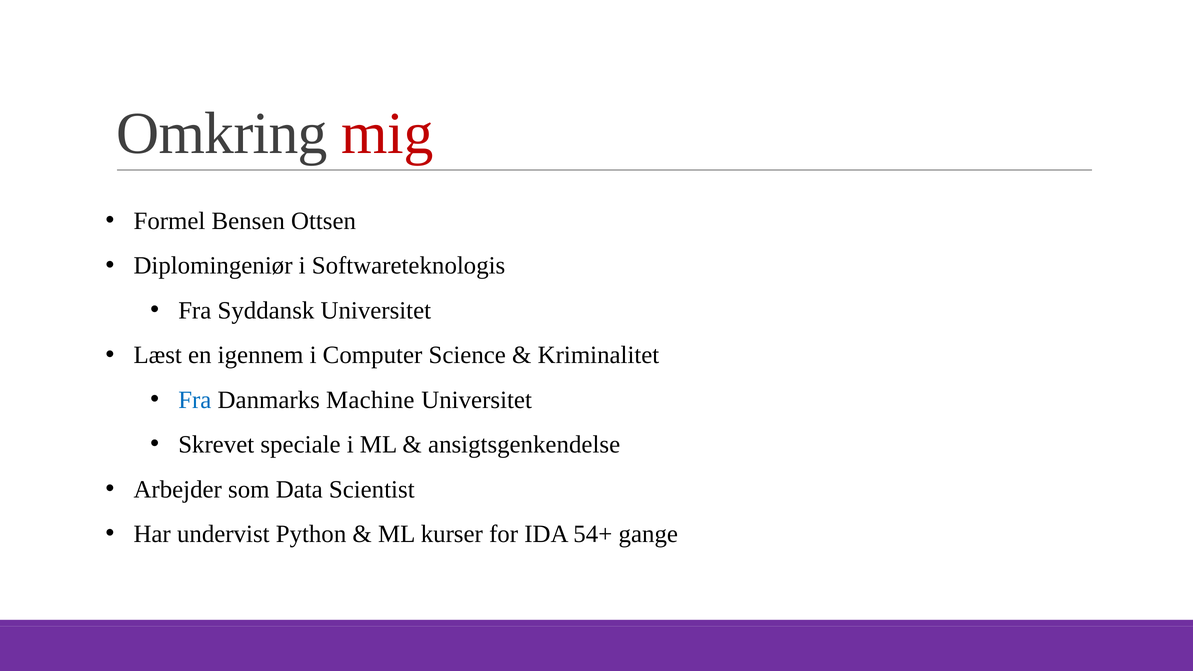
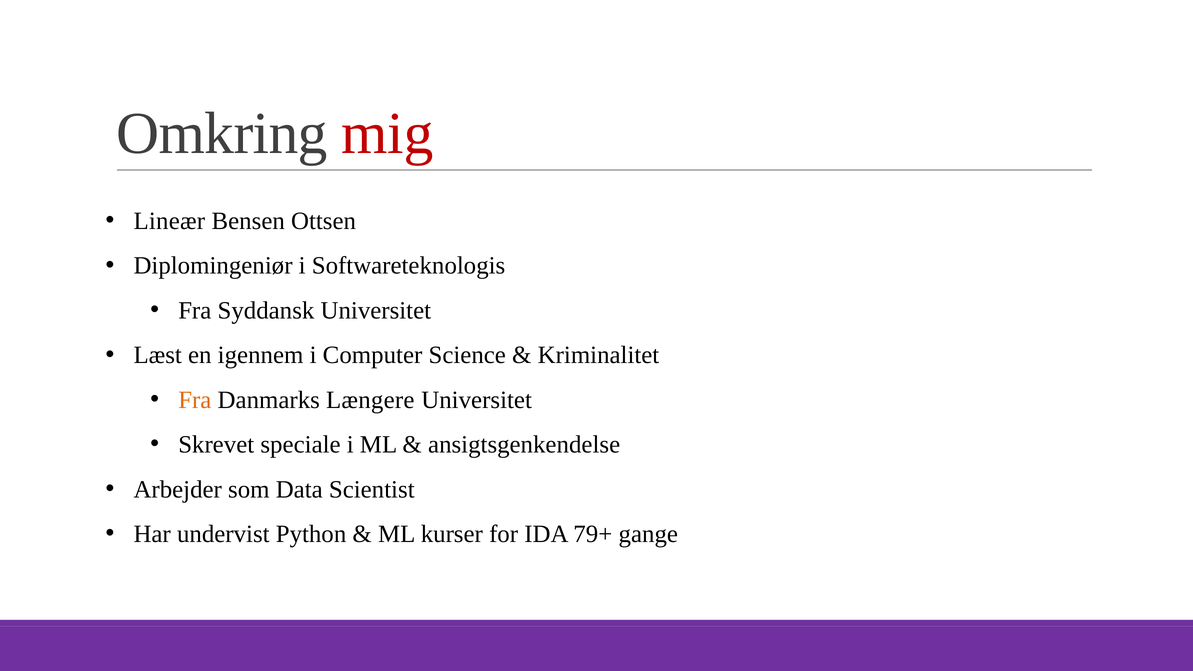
Formel: Formel -> Lineær (169, 221)
Fra colour: blue -> orange (195, 400)
Machine: Machine -> Længere (370, 400)
54+: 54+ -> 79+ (593, 534)
